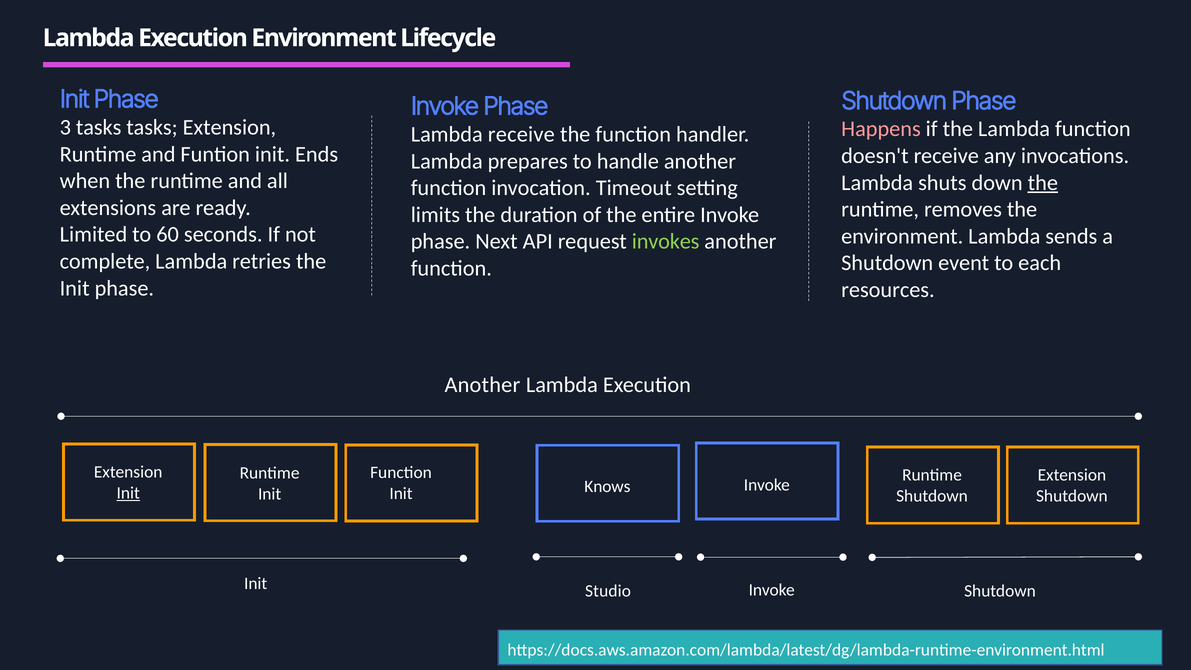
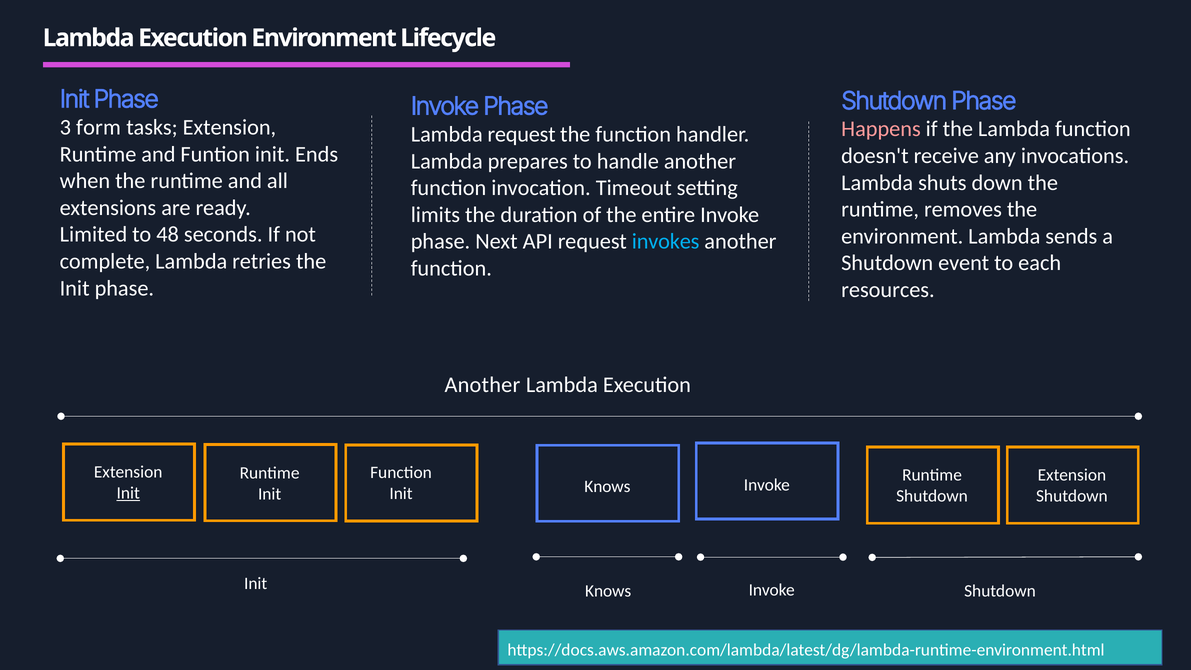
3 tasks: tasks -> form (99, 127)
Lambda receive: receive -> request (522, 134)
the underline: present -> none (1043, 183)
60: 60 -> 48 (168, 235)
invokes colour: light green -> light blue (666, 242)
Init Studio: Studio -> Knows (608, 591)
